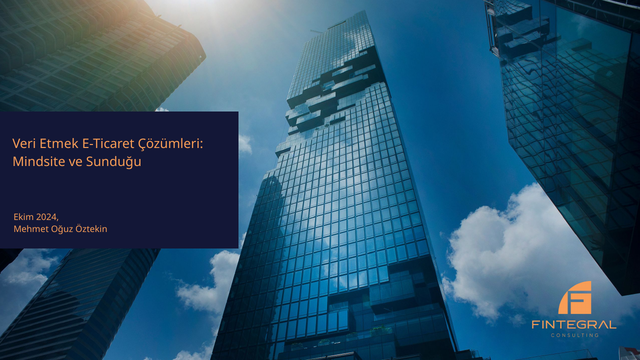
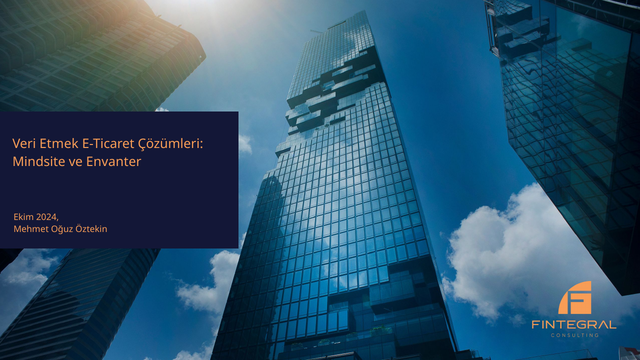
Sunduğu: Sunduğu -> Envanter (114, 162)
